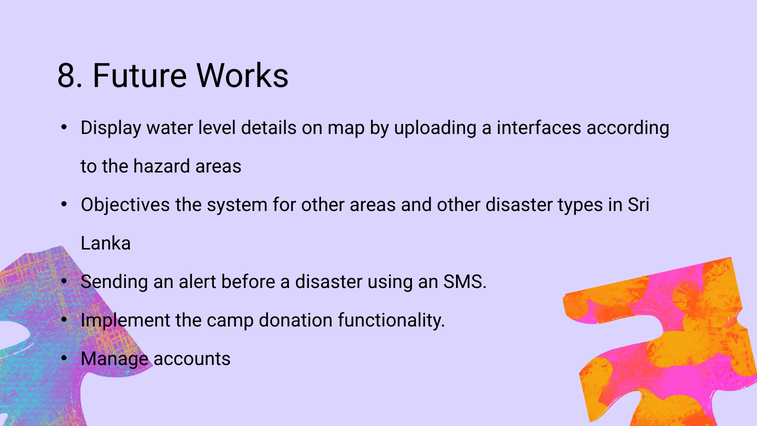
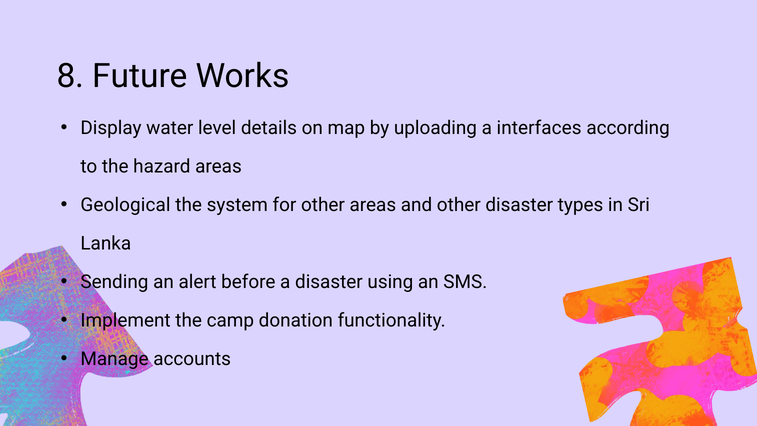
Objectives: Objectives -> Geological (126, 205)
